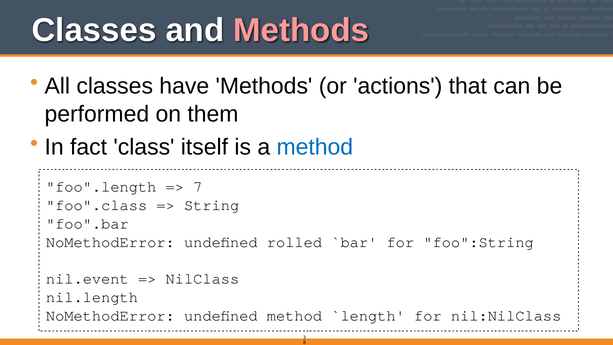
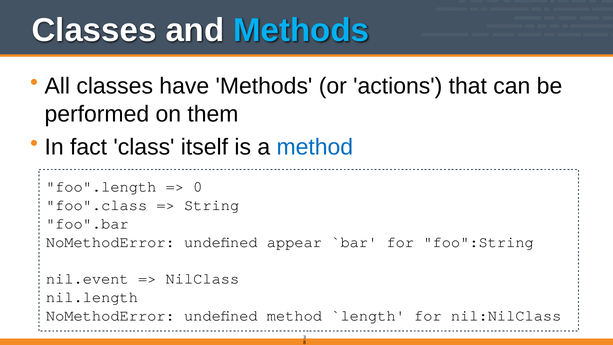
Methods colour: pink -> light blue (301, 30)
7: 7 -> 0 (198, 187)
rolled: rolled -> appear (294, 242)
